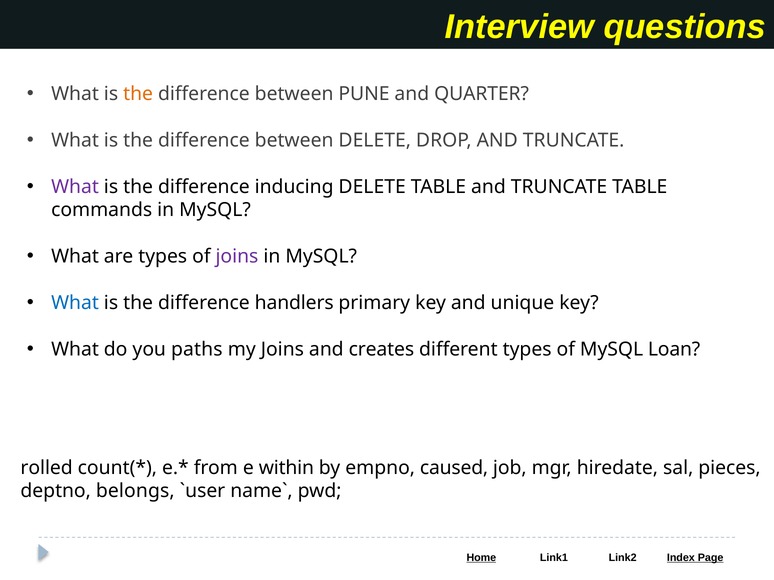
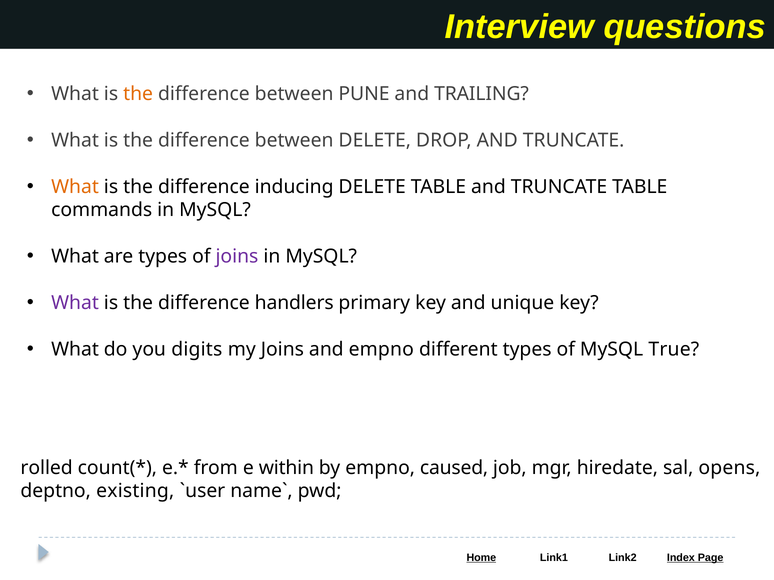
QUARTER: QUARTER -> TRAILING (482, 94)
What colour: purple -> orange (75, 187)
What colour: blue -> purple (75, 303)
paths: paths -> digits (197, 350)
and creates: creates -> empno (381, 350)
Loan: Loan -> True (674, 350)
pieces: pieces -> opens (729, 468)
belongs: belongs -> existing (135, 491)
